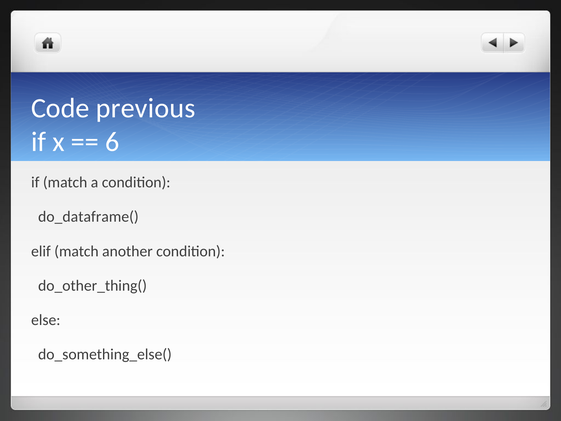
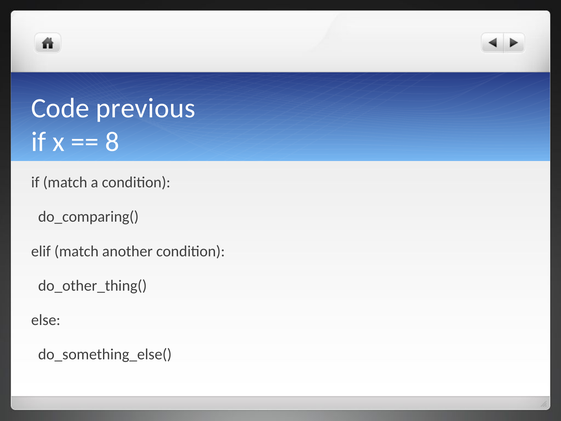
6: 6 -> 8 (112, 142)
do_dataframe(: do_dataframe( -> do_comparing( (88, 217)
